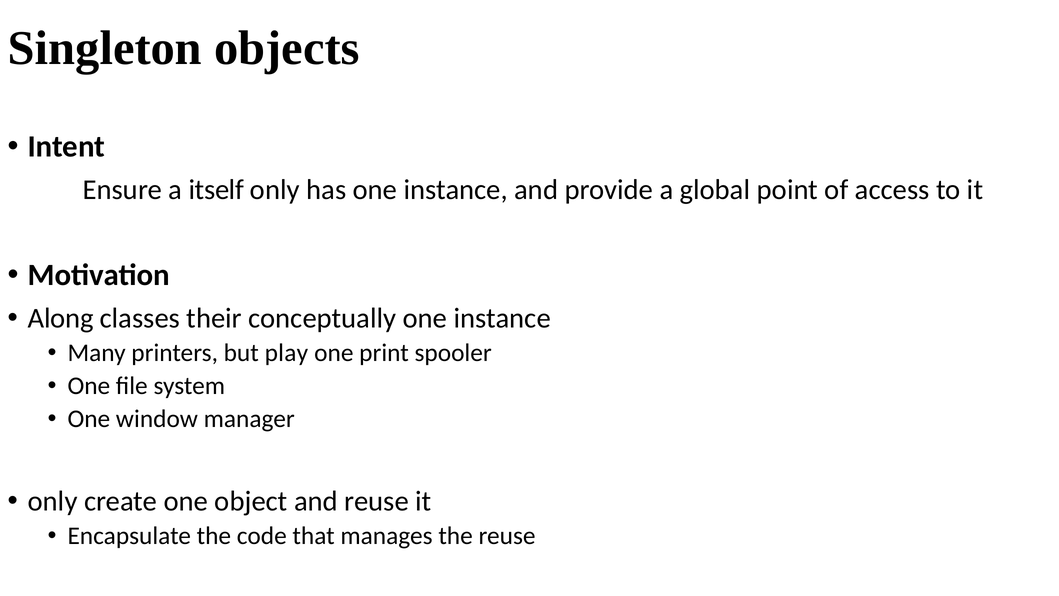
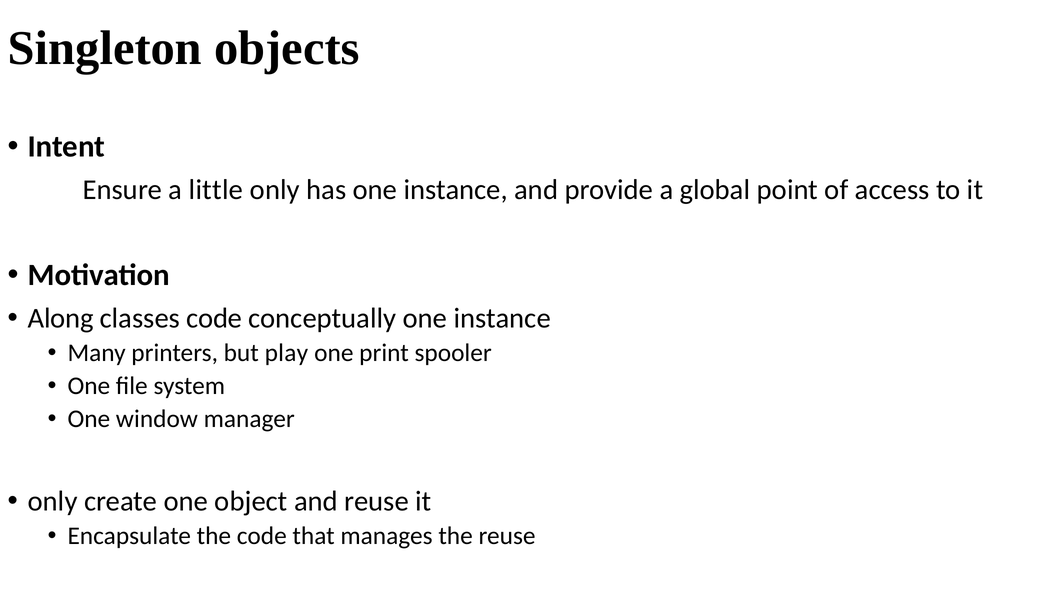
itself: itself -> little (216, 190)
classes their: their -> code (214, 318)
